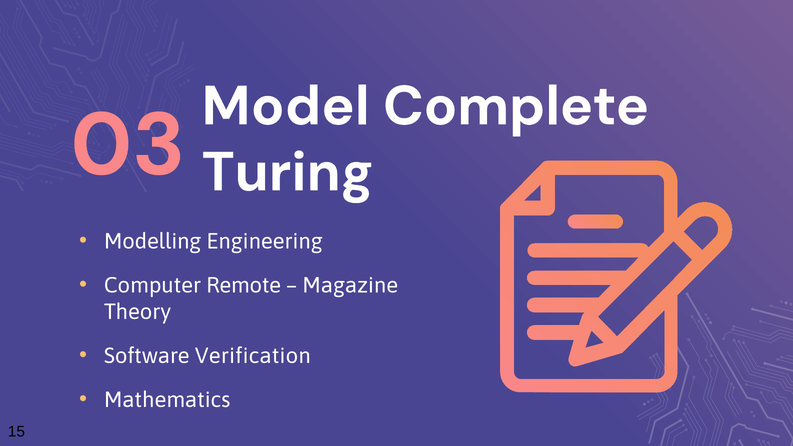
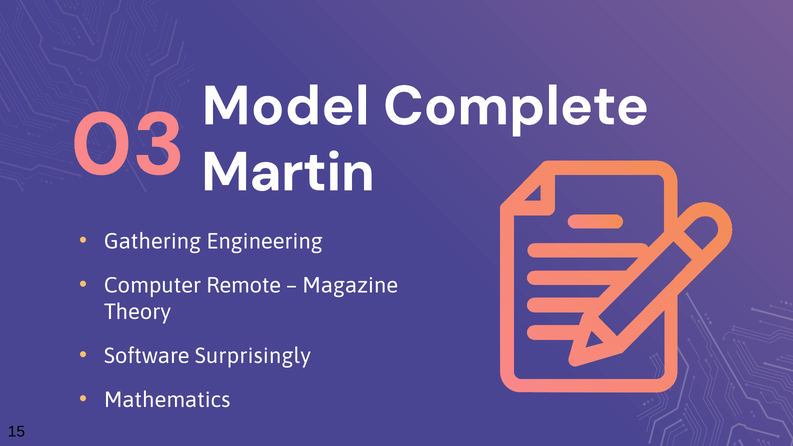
Turing: Turing -> Martin (288, 172)
Modelling: Modelling -> Gathering (153, 241)
Verification: Verification -> Surprisingly (253, 356)
